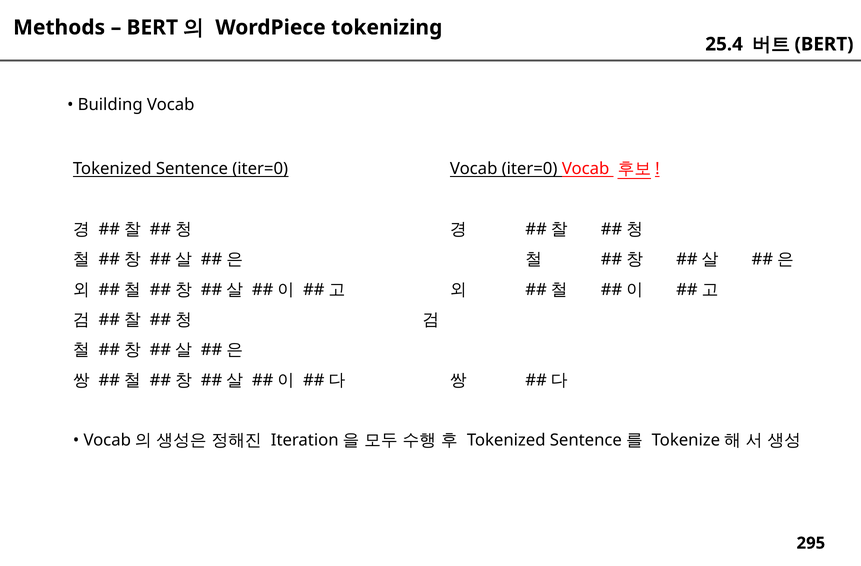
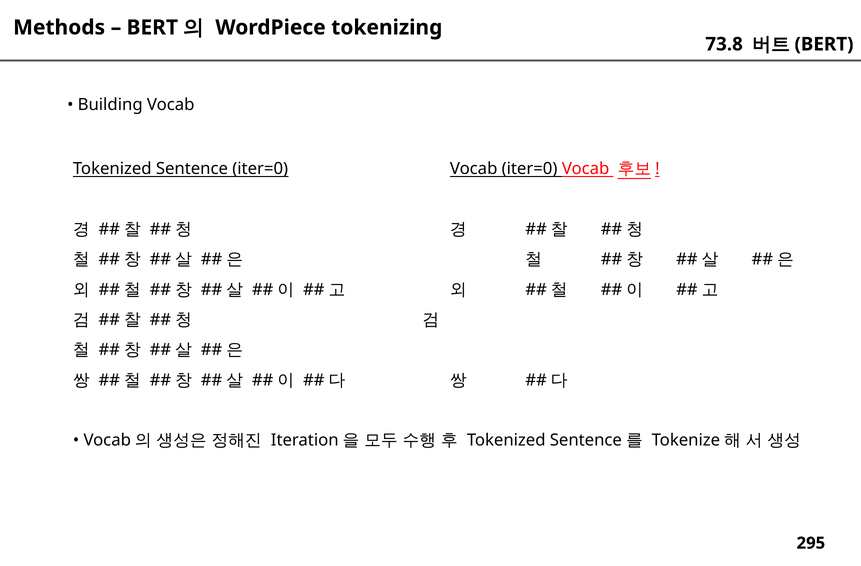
25.4: 25.4 -> 73.8 (724, 44)
